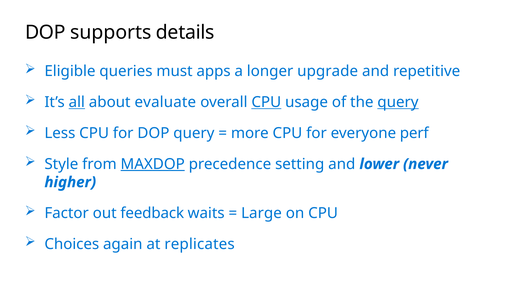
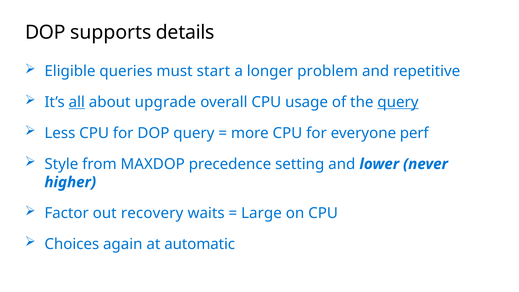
apps: apps -> start (213, 71)
upgrade: upgrade -> problem (328, 71)
evaluate: evaluate -> upgrade (165, 102)
CPU underline: present -> none (266, 102)
MAXDOP underline: present -> none (153, 164)
feedback: feedback -> recovery (152, 213)
replicates: replicates -> automatic (200, 244)
